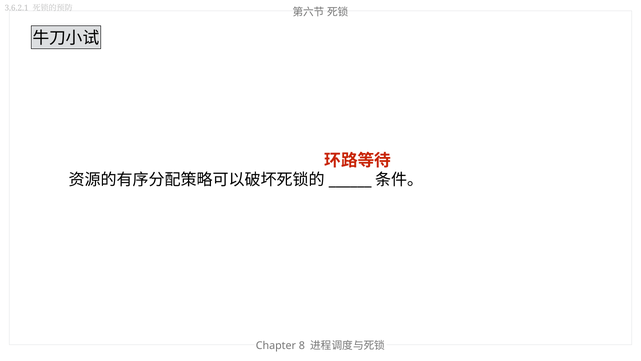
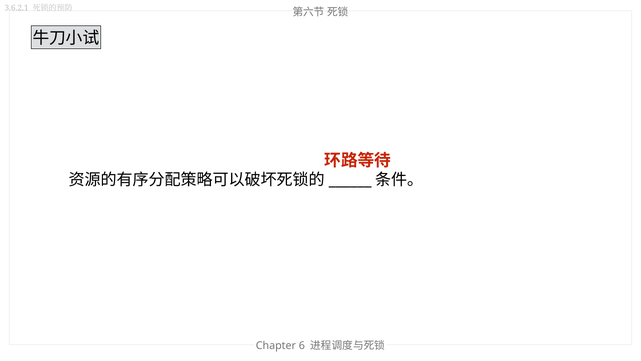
8: 8 -> 6 (302, 345)
